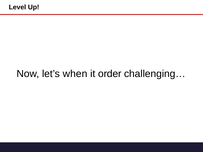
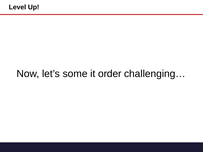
when: when -> some (75, 74)
